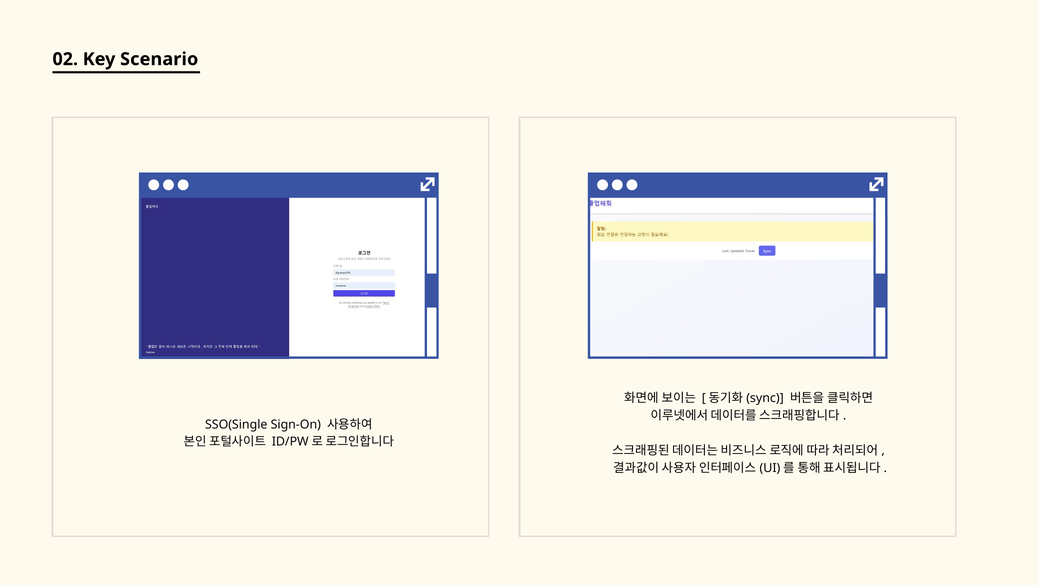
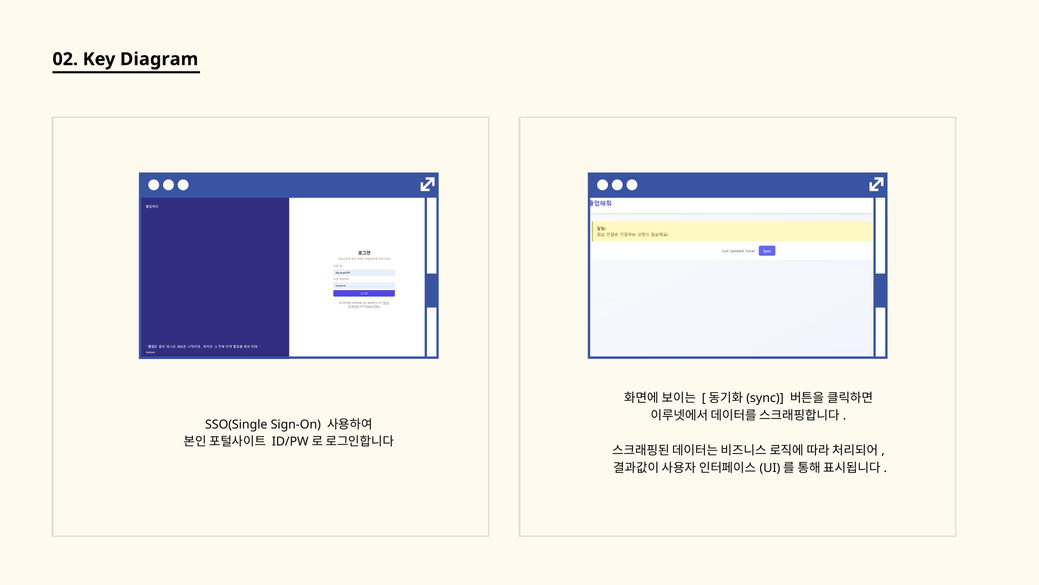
Scenario: Scenario -> Diagram (159, 59)
